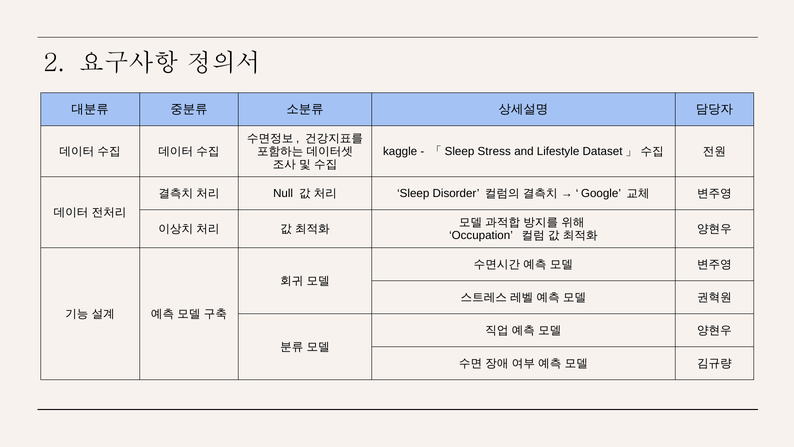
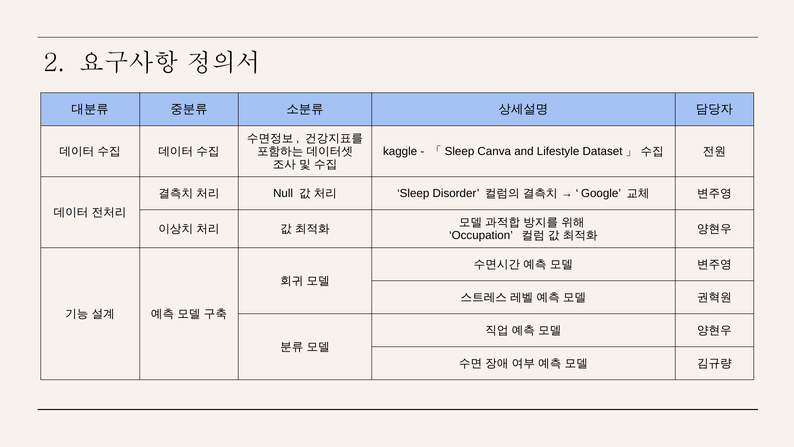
Stress: Stress -> Canva (494, 151)
